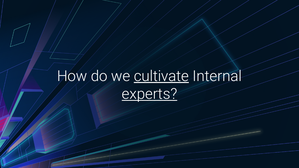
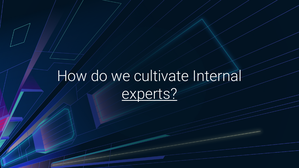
cultivate underline: present -> none (161, 76)
